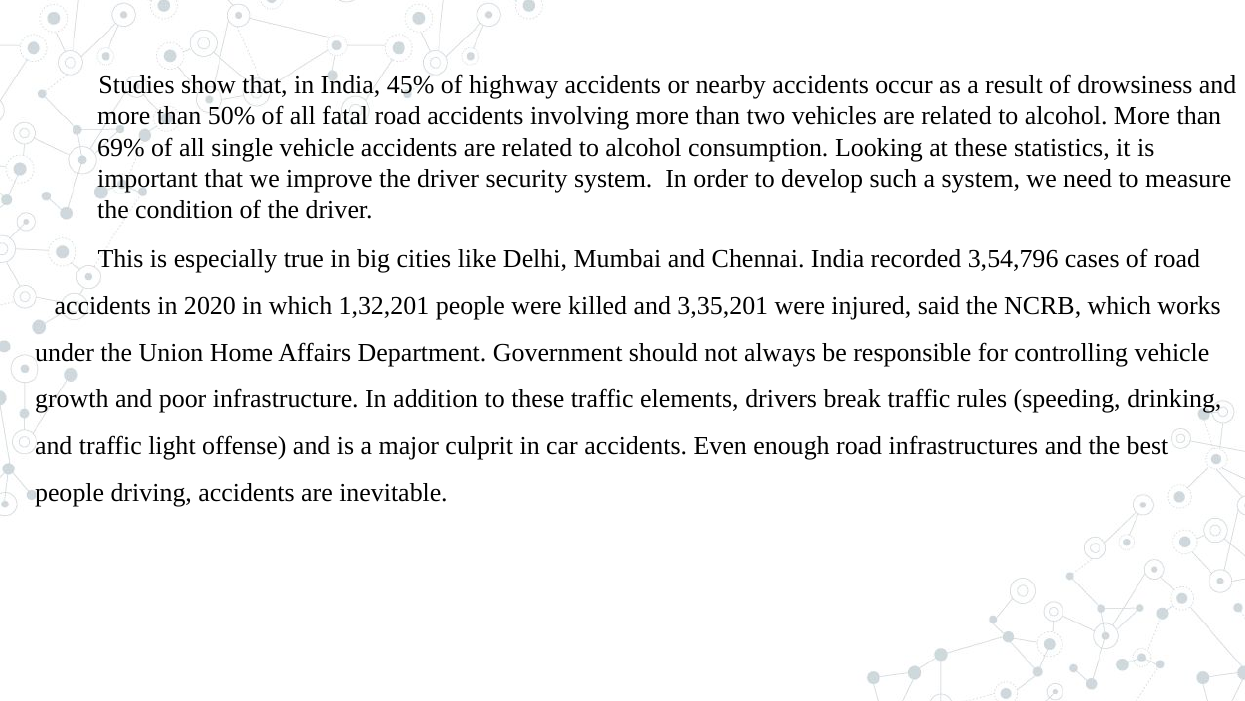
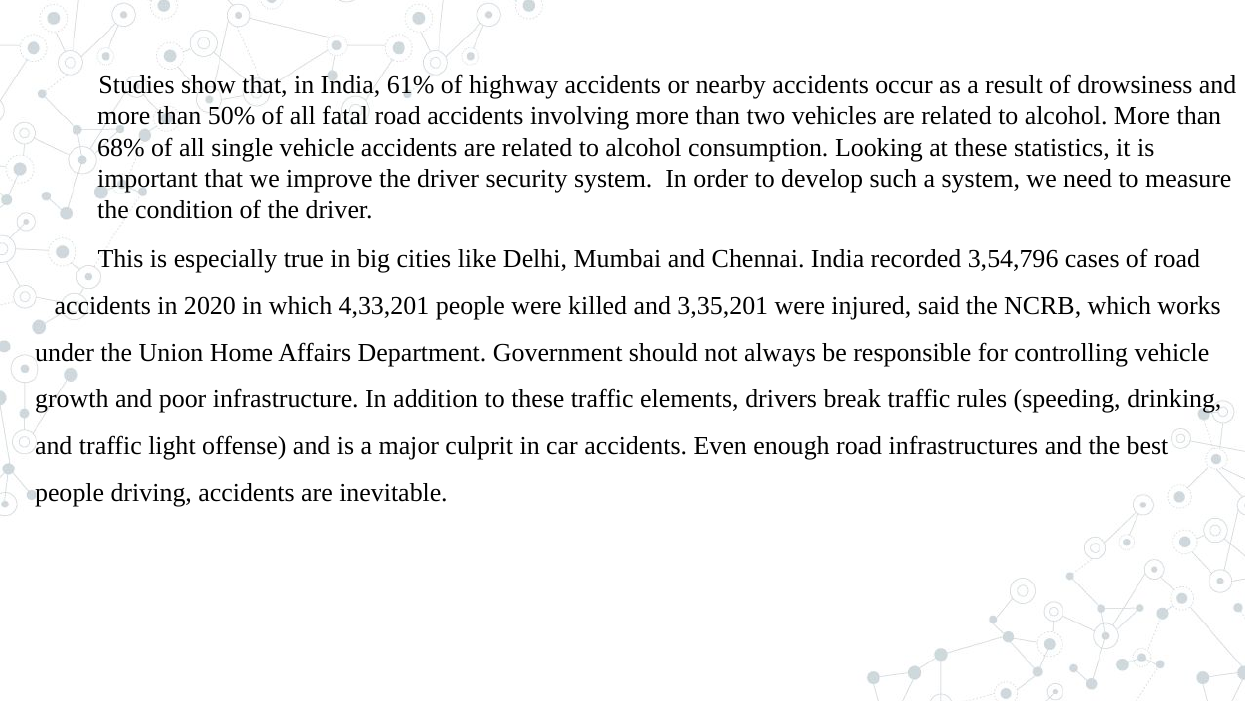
45%: 45% -> 61% (411, 85)
69%: 69% -> 68% (121, 147)
1,32,201: 1,32,201 -> 4,33,201 (384, 306)
